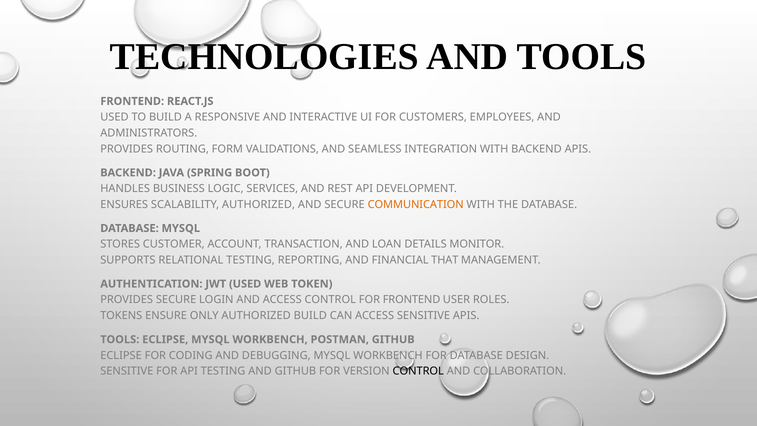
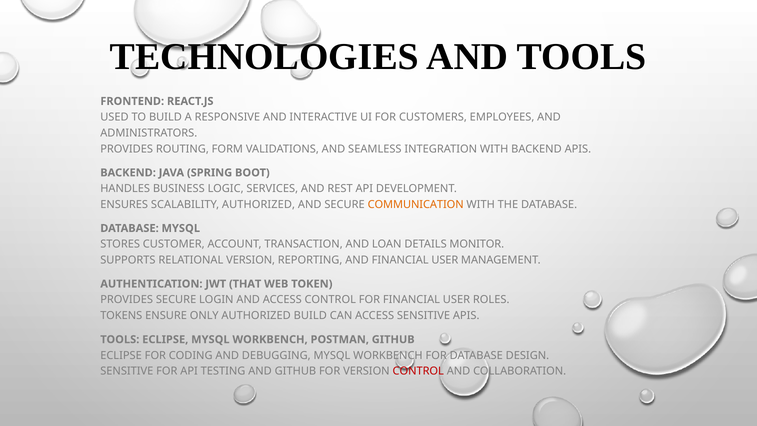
RELATIONAL TESTING: TESTING -> VERSION (251, 260)
AND FINANCIAL THAT: THAT -> USER (445, 260)
JWT USED: USED -> THAT (245, 284)
FOR FRONTEND: FRONTEND -> FINANCIAL (411, 300)
CONTROL colour: black -> red (418, 371)
